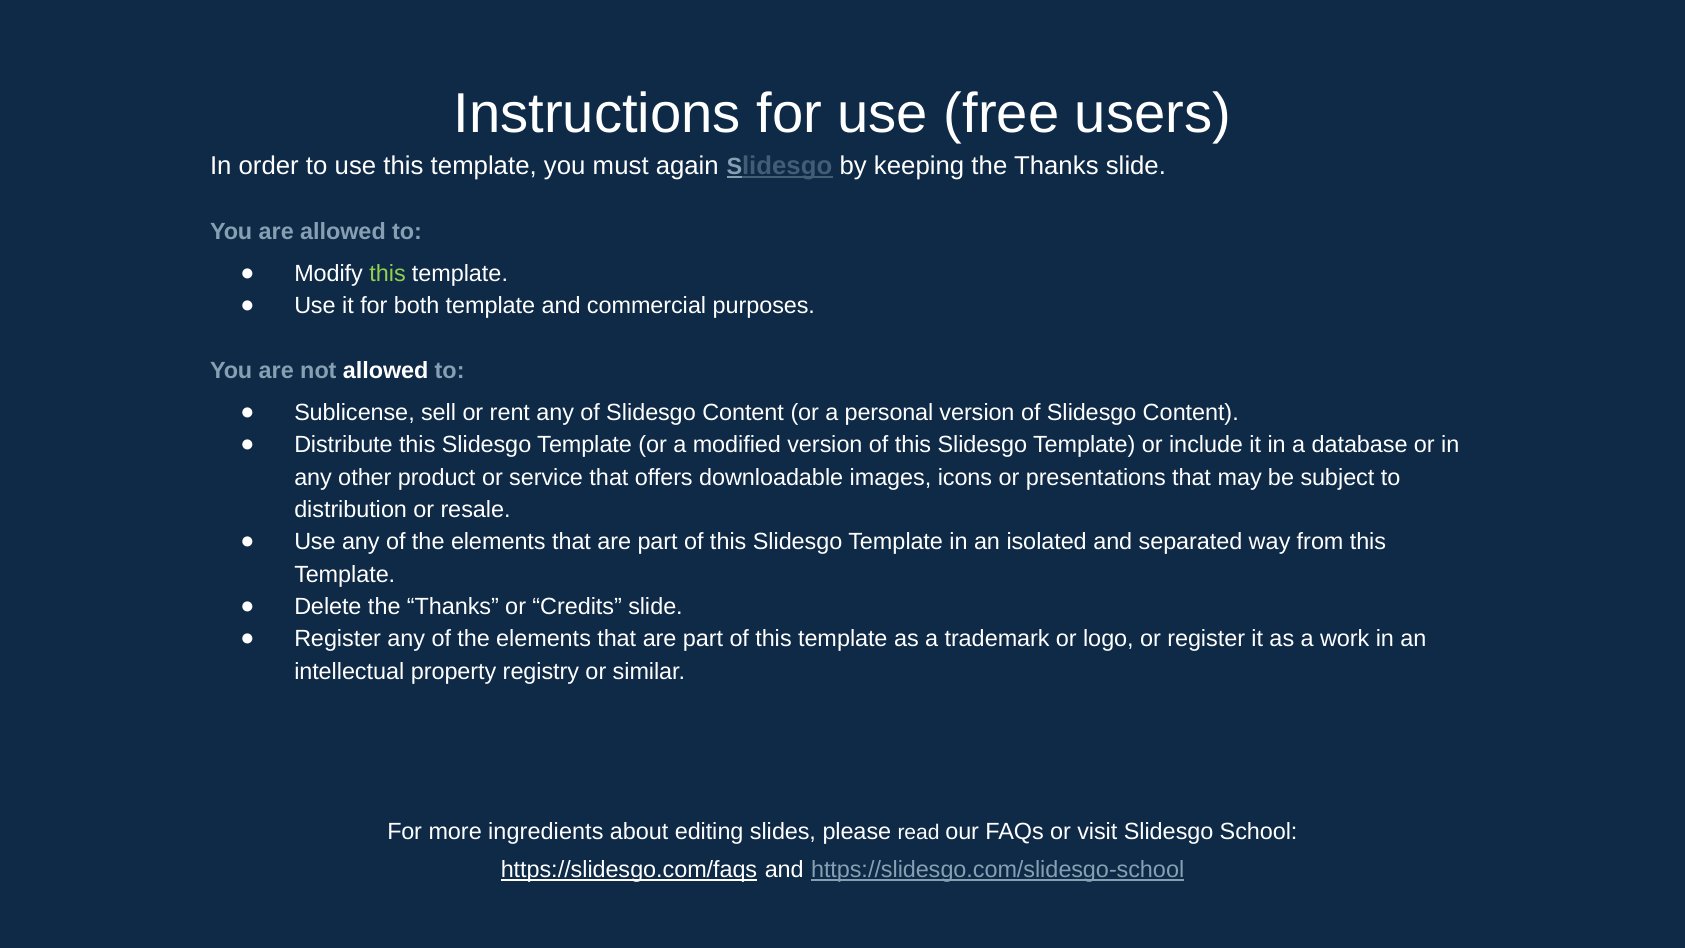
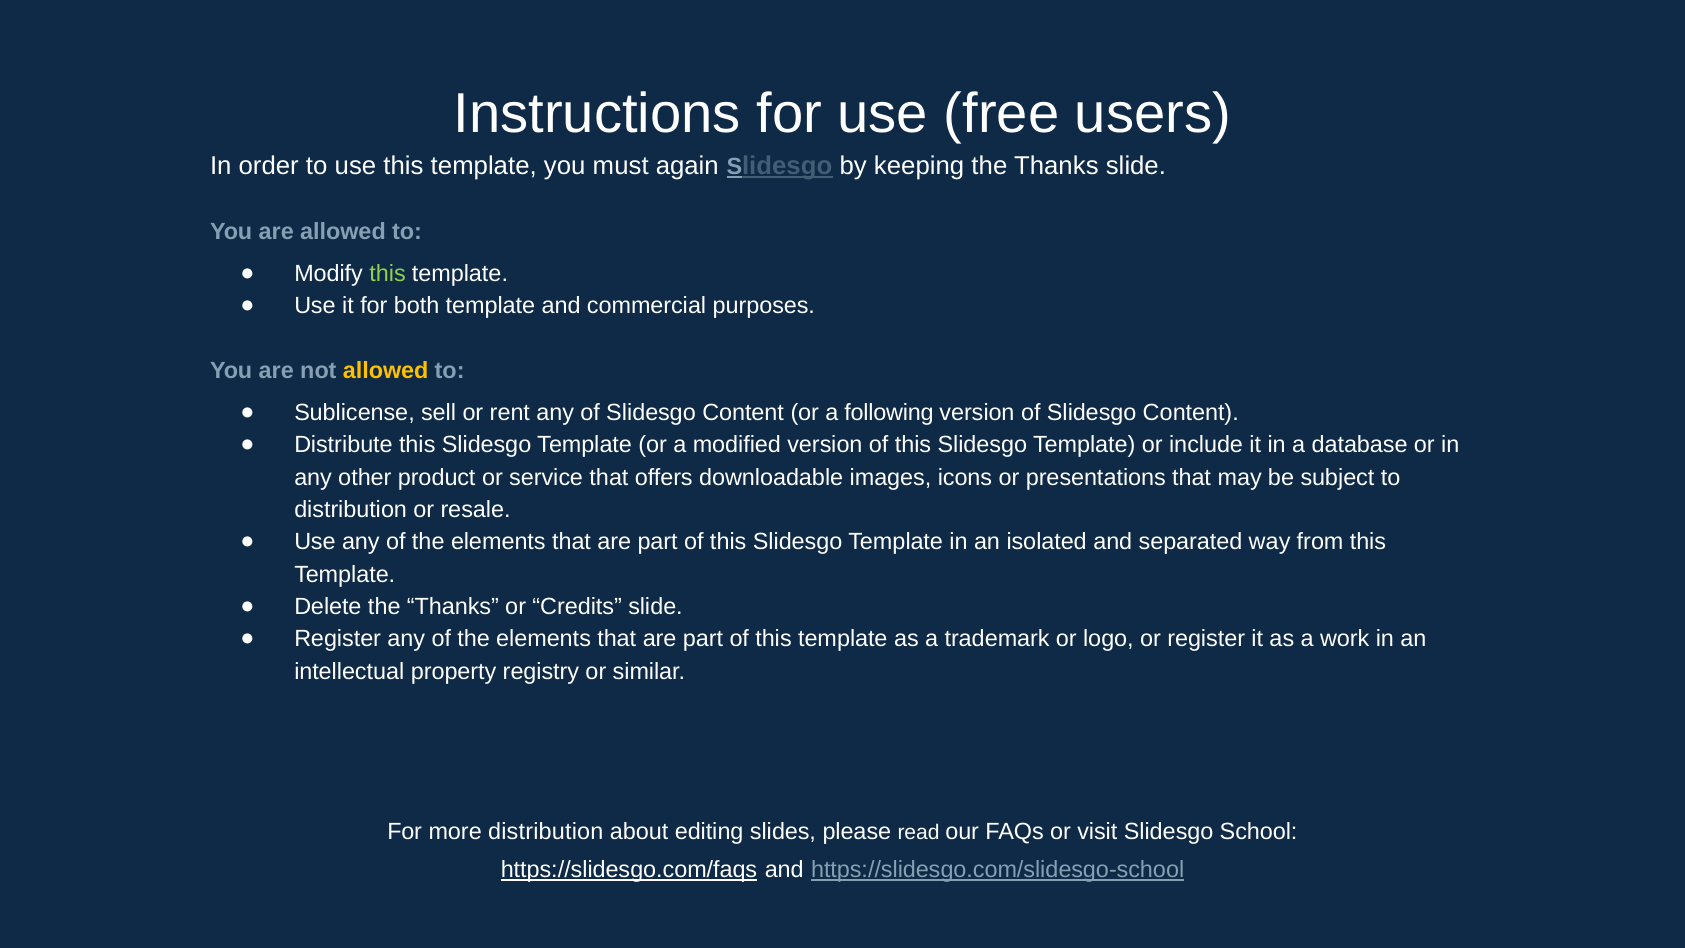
allowed colour: white -> yellow (386, 371)
personal: personal -> following (889, 413)
more ingredients: ingredients -> distribution (546, 832)
